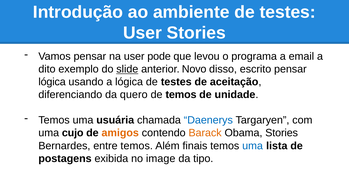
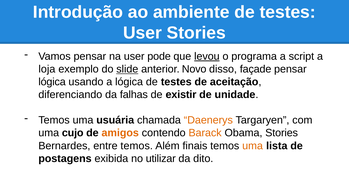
levou underline: none -> present (207, 56)
email: email -> script (301, 56)
dito: dito -> loja (47, 69)
escrito: escrito -> façade (256, 69)
quero: quero -> falhas (134, 95)
de temos: temos -> existir (181, 95)
Daenerys colour: blue -> orange (208, 120)
uma colour: blue -> orange (253, 146)
image: image -> utilizar (161, 159)
tipo: tipo -> dito (203, 159)
